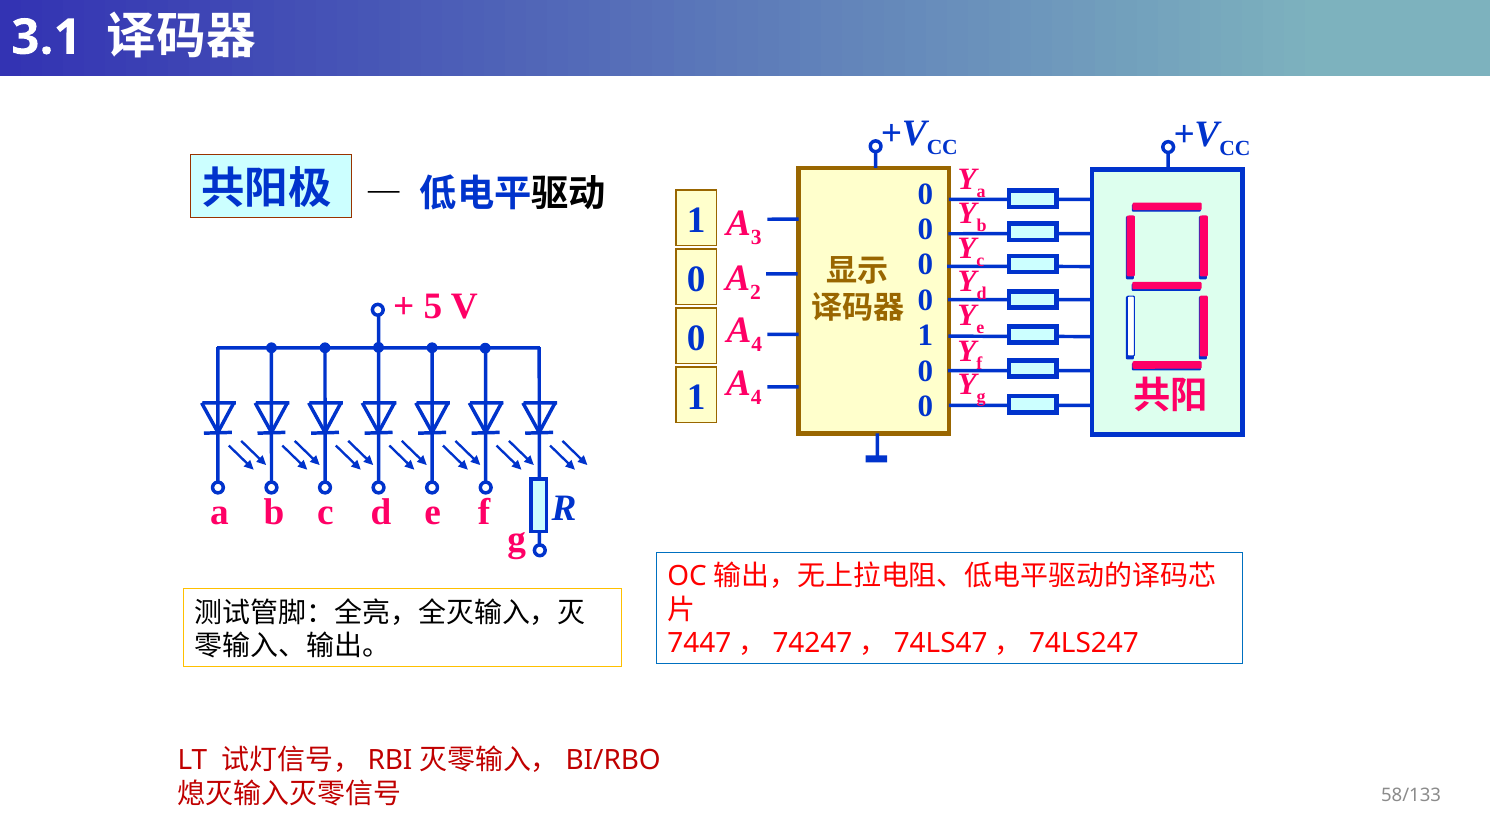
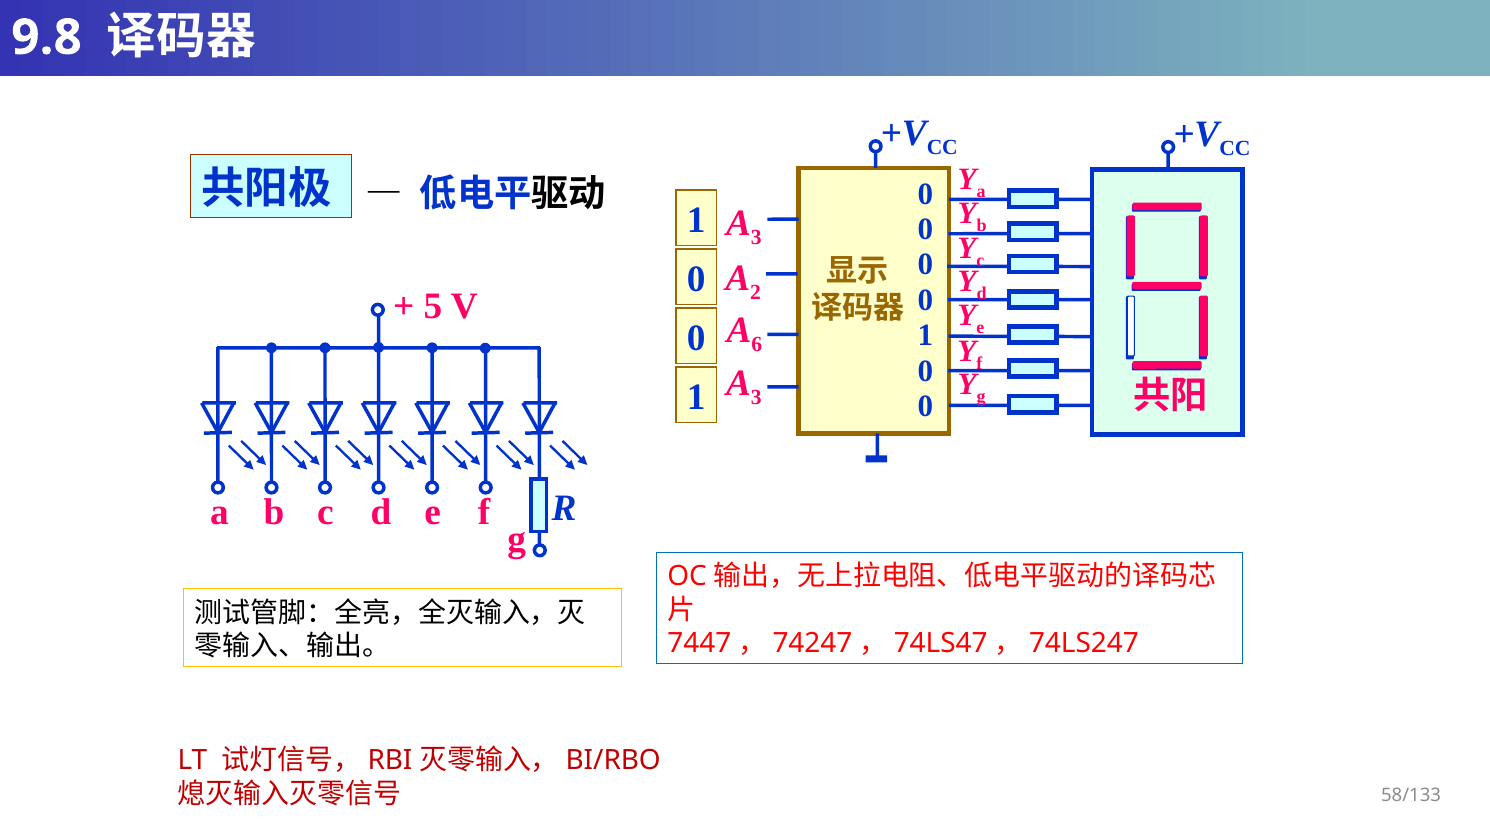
3.1: 3.1 -> 9.8 (47, 38)
4: 4 -> 6 (757, 345)
4: 4 -> 3 (756, 397)
